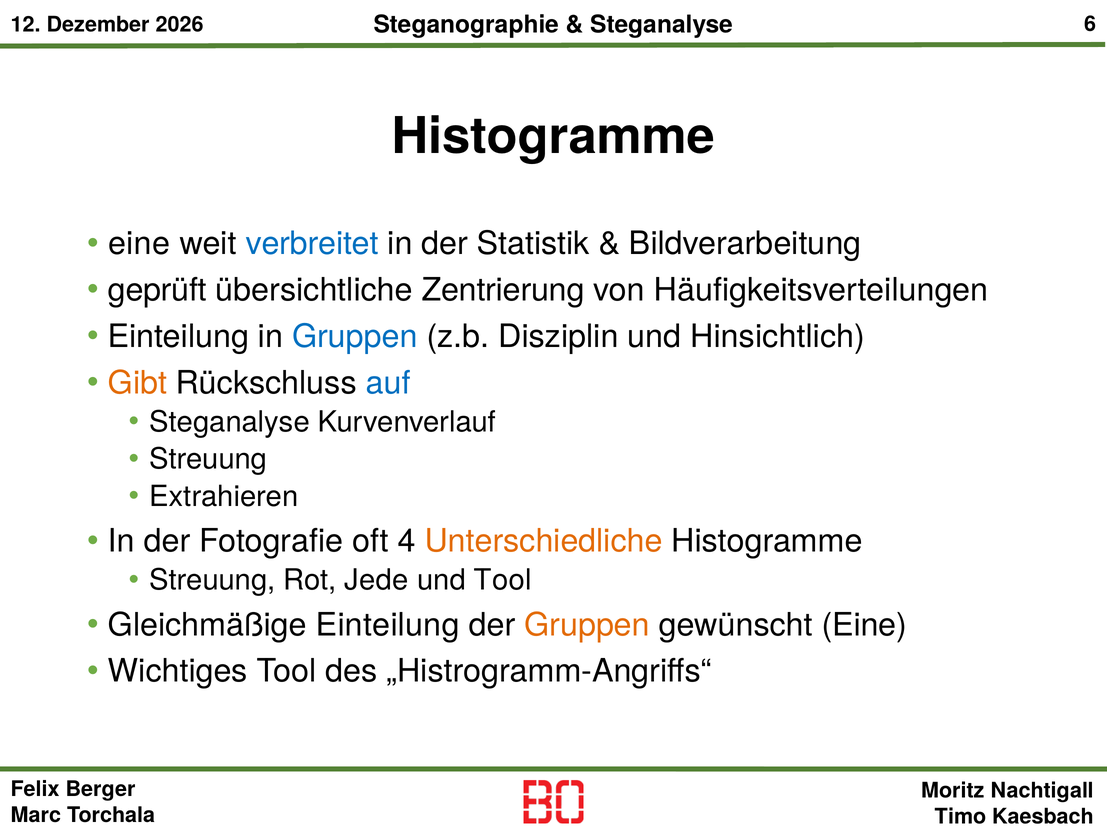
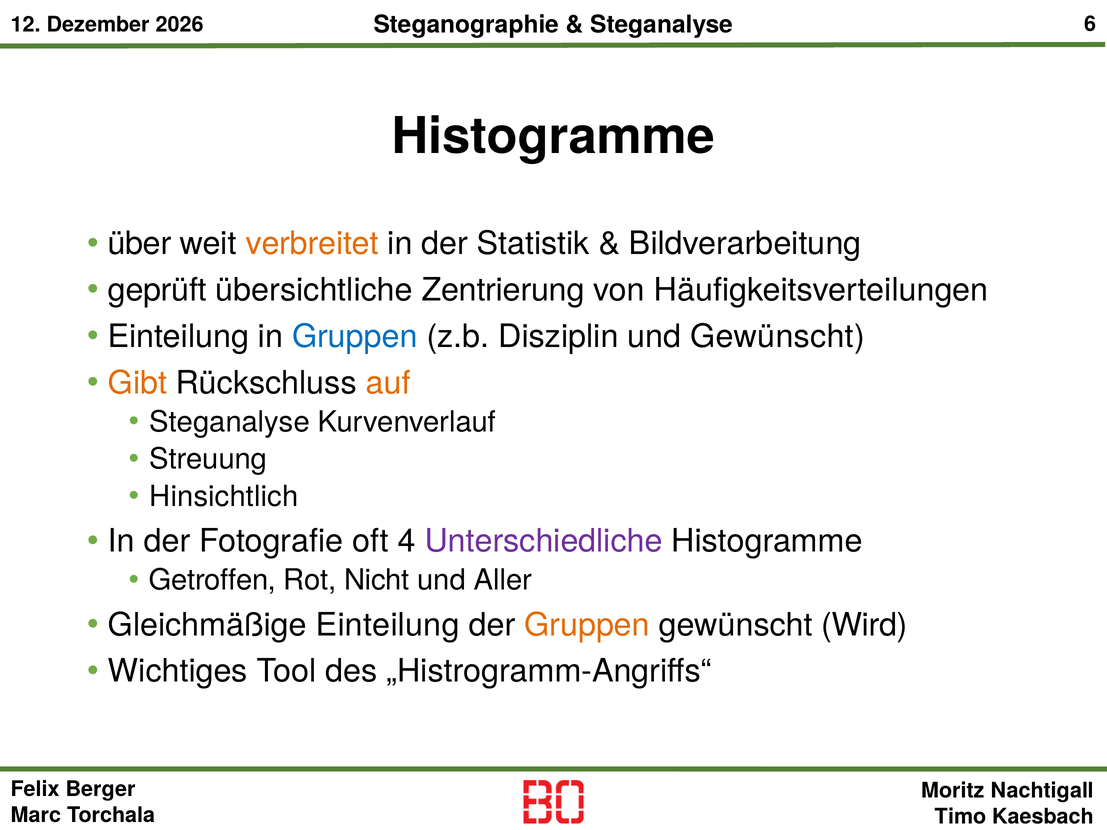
eine: eine -> über (139, 244)
verbreitet colour: blue -> orange (312, 244)
und Hinsichtlich: Hinsichtlich -> Gewünscht (778, 337)
auf colour: blue -> orange (388, 383)
Extrahieren: Extrahieren -> Hinsichtlich (224, 497)
Unterschiedliche colour: orange -> purple (544, 541)
Streuung: Streuung -> Getroffen (212, 580)
Jede: Jede -> Nicht (377, 580)
und Tool: Tool -> Aller (503, 580)
gewünscht Eine: Eine -> Wird (864, 625)
